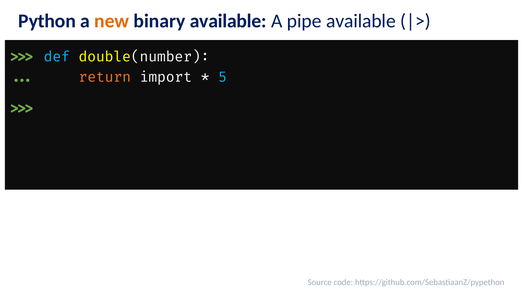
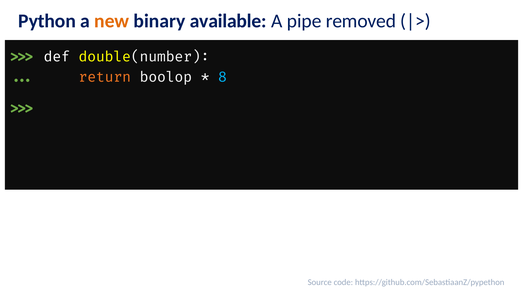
pipe available: available -> removed (361, 21)
def colour: light blue -> white (57, 57)
import: import -> boolop (166, 77)
5: 5 -> 8 (223, 77)
